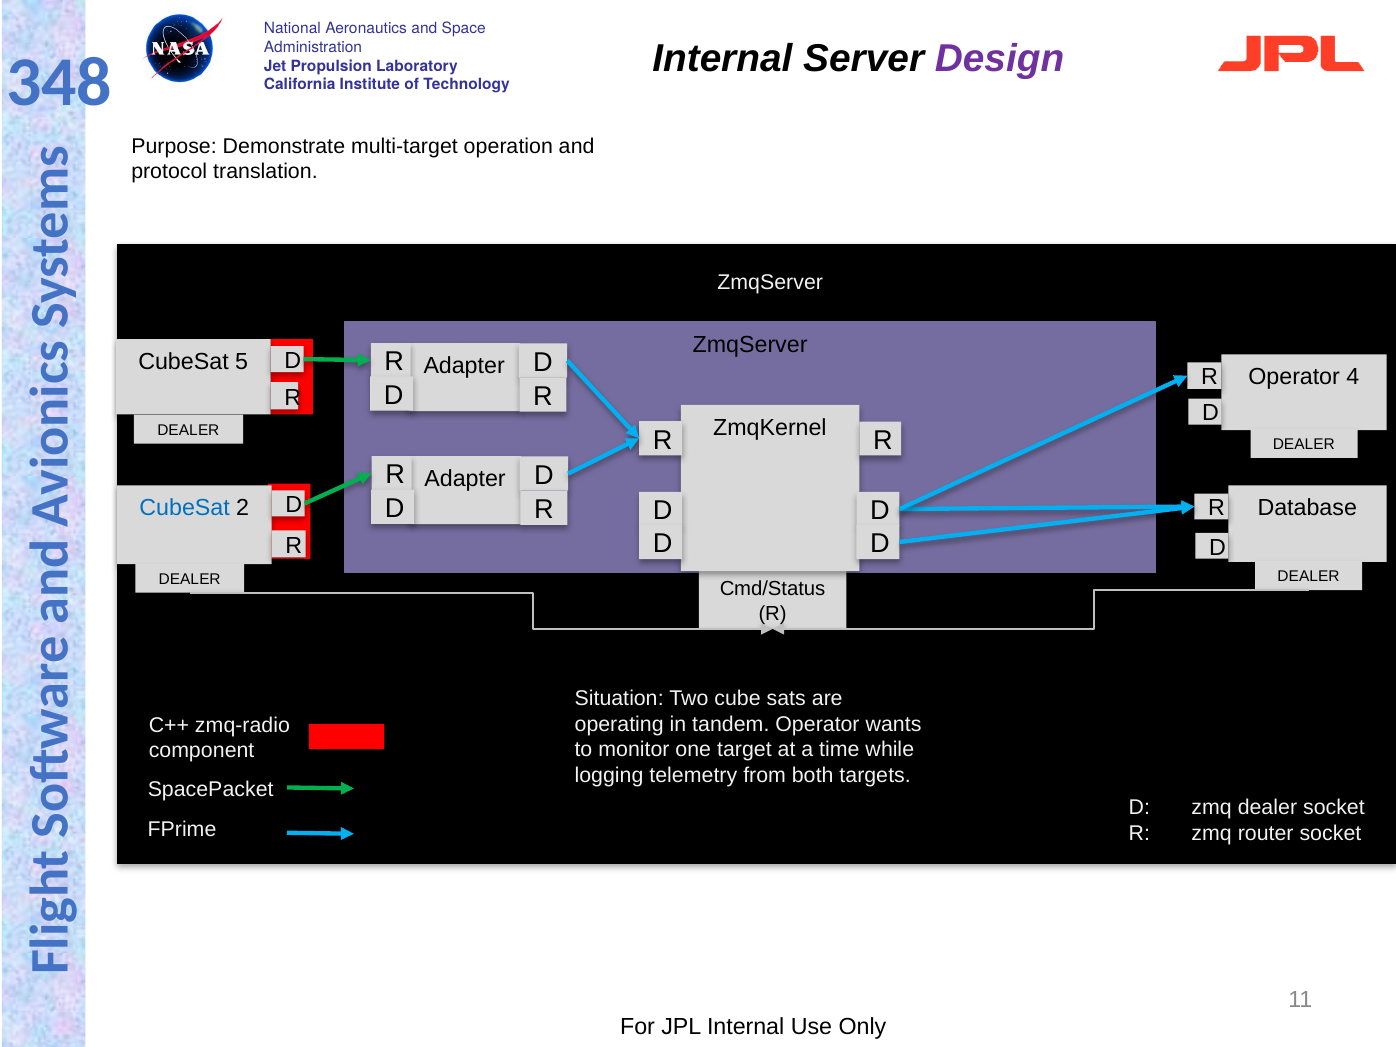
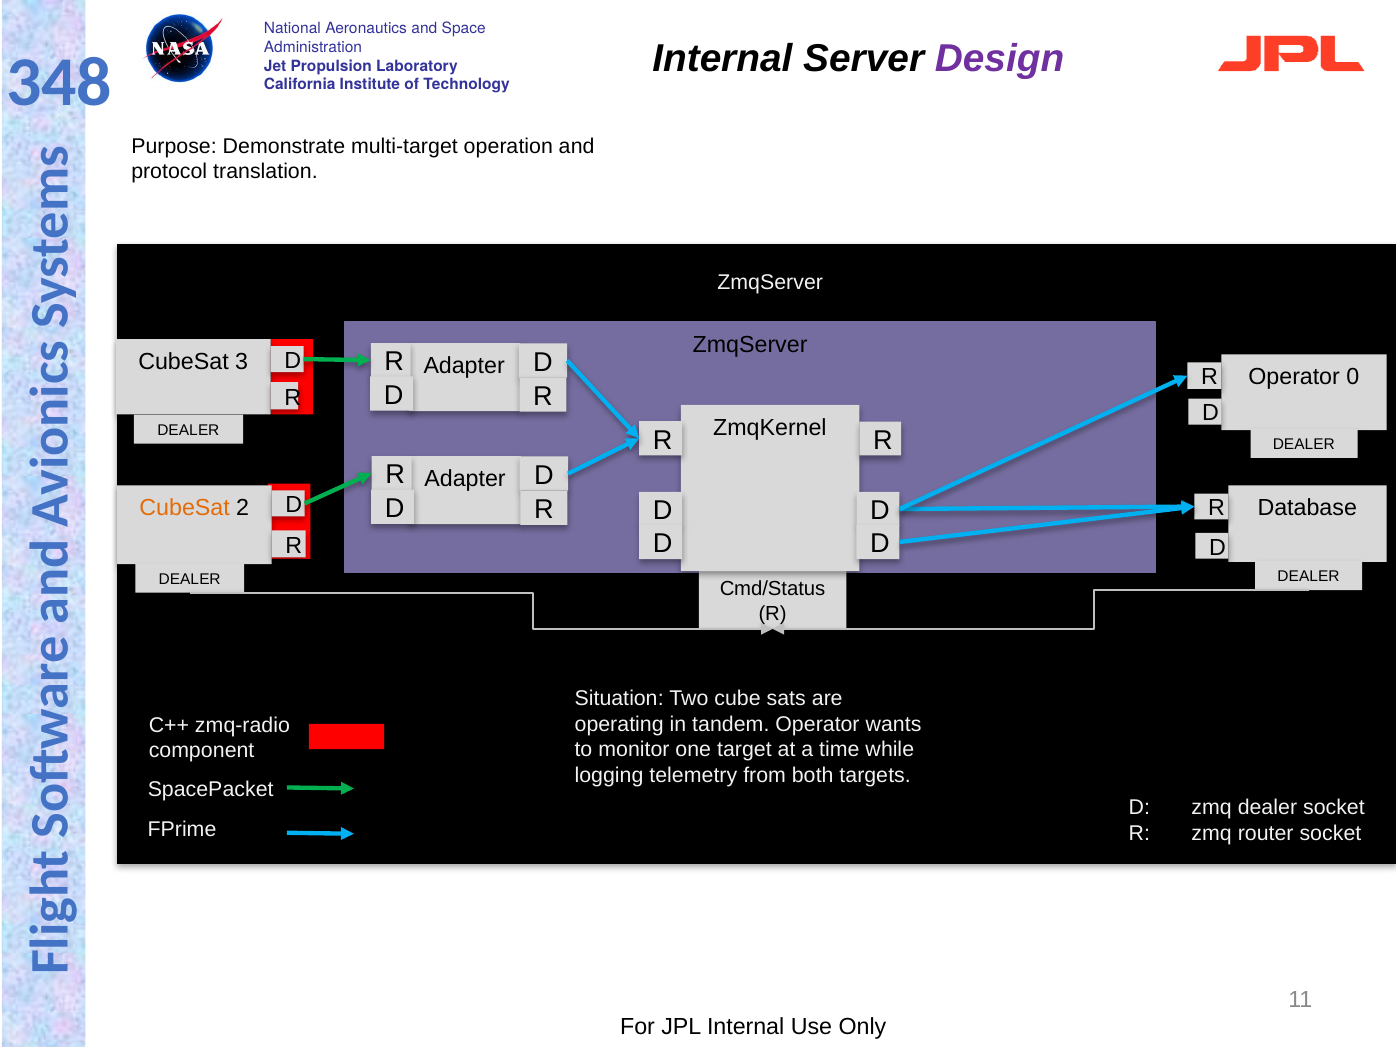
5: 5 -> 3 (242, 362)
4: 4 -> 0 (1353, 377)
CubeSat colour: blue -> orange (185, 508)
